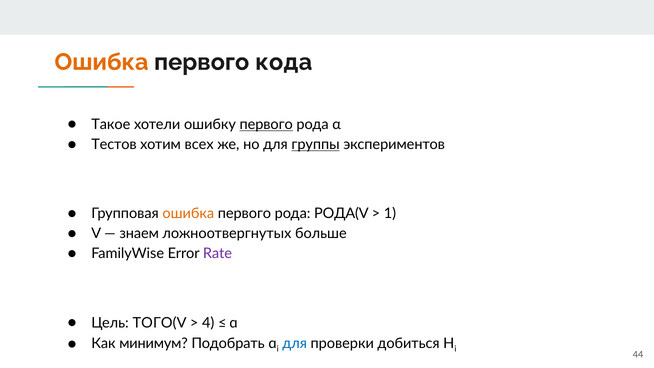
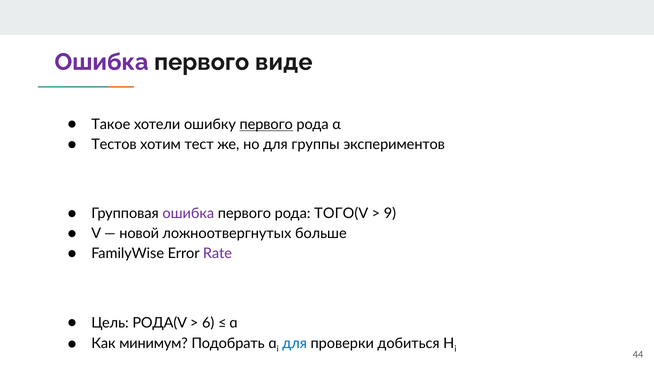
Ошибка colour: orange -> purple (101, 62)
кода: кода -> виде (284, 62)
всех: всех -> тест (199, 144)
группы underline: present -> none (316, 144)
ошибка colour: orange -> purple (188, 214)
РОДА(V: РОДА(V -> ТОГО(V (341, 214)
1: 1 -> 9 (390, 214)
знаем: знаем -> новой (139, 234)
ТОГО(V: ТОГО(V -> РОДА(V (160, 323)
4: 4 -> 6 (208, 323)
